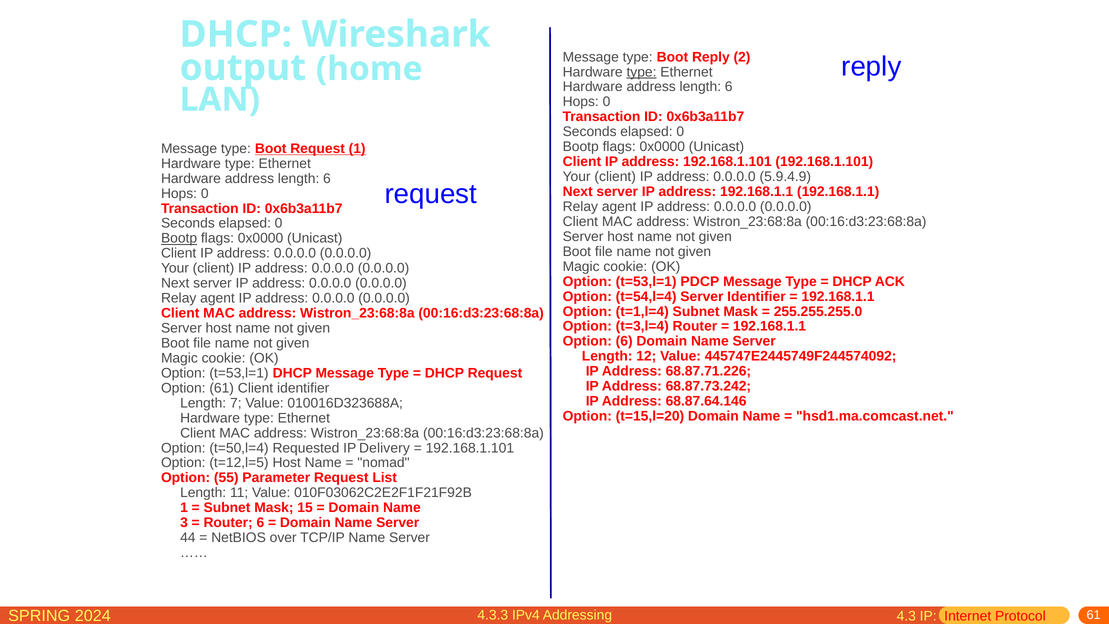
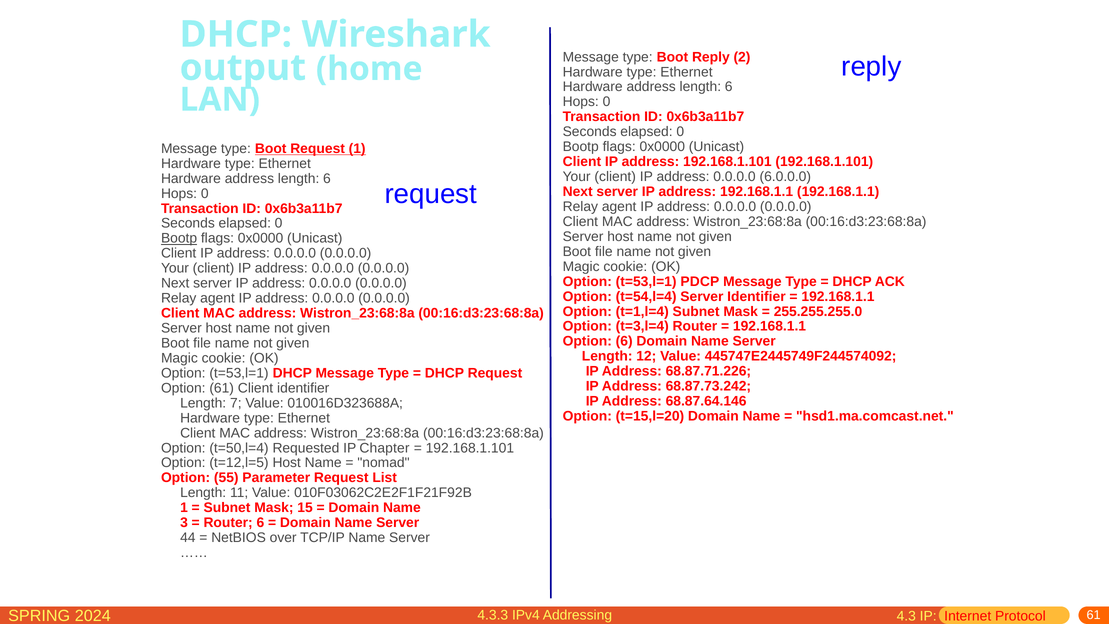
type underline: present -> none (642, 72)
5.9.4.9: 5.9.4.9 -> 6.0.0.0 (785, 177)
Delivery: Delivery -> Chapter (384, 448)
